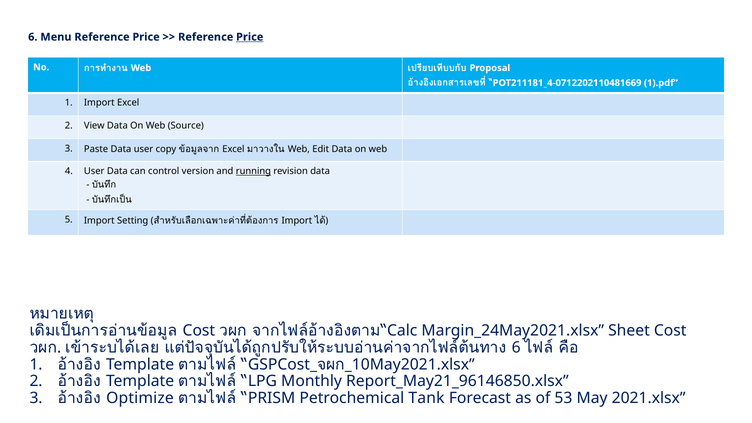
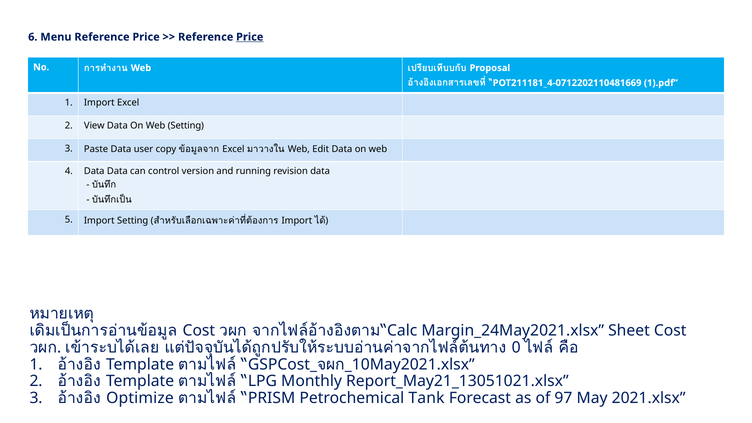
Web Source: Source -> Setting (186, 126)
4 User: User -> Data (94, 171)
running underline: present -> none (253, 171)
6: 6 -> 0 (516, 347)
Report_May21_96146850.xlsx: Report_May21_96146850.xlsx -> Report_May21_13051021.xlsx (457, 381)
53: 53 -> 97 (563, 398)
